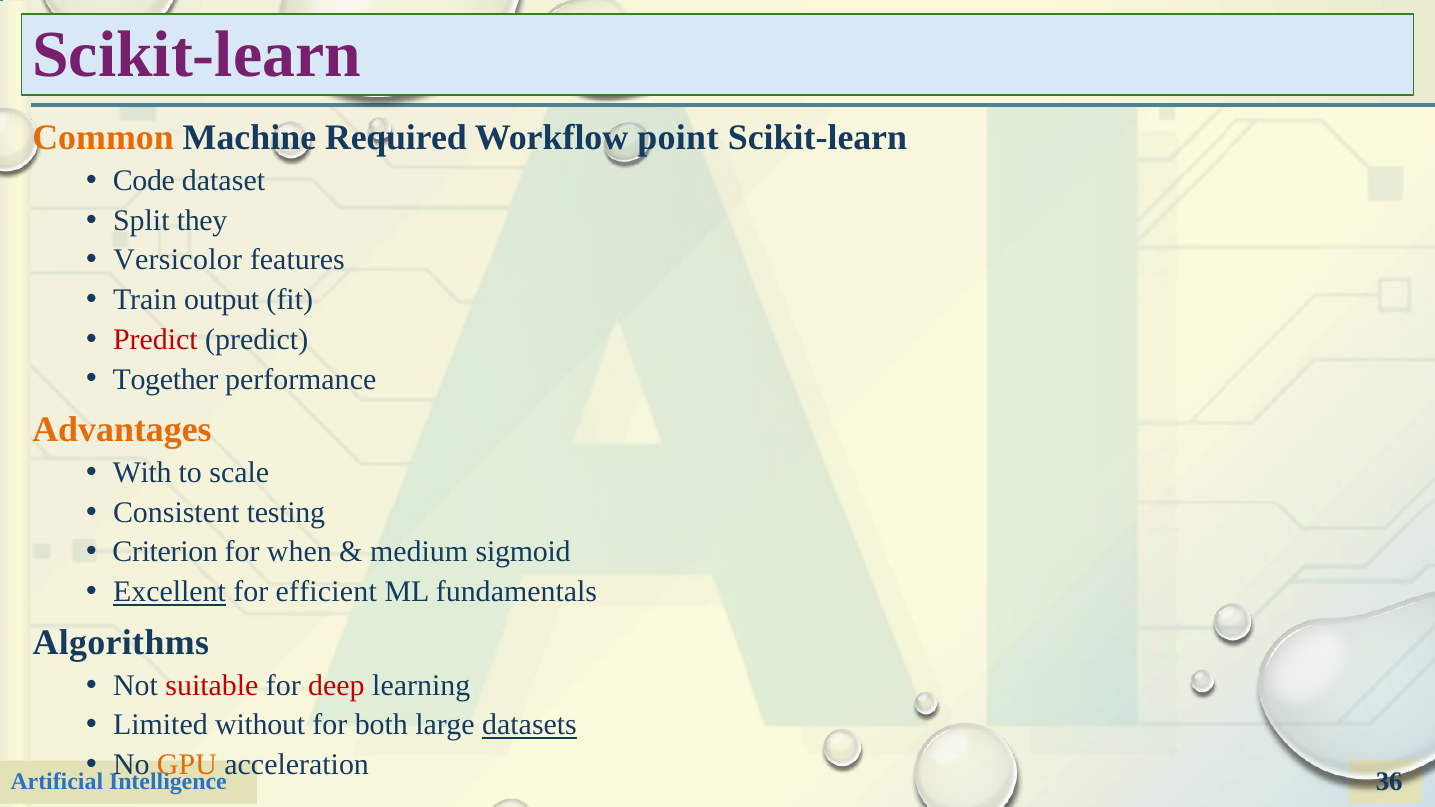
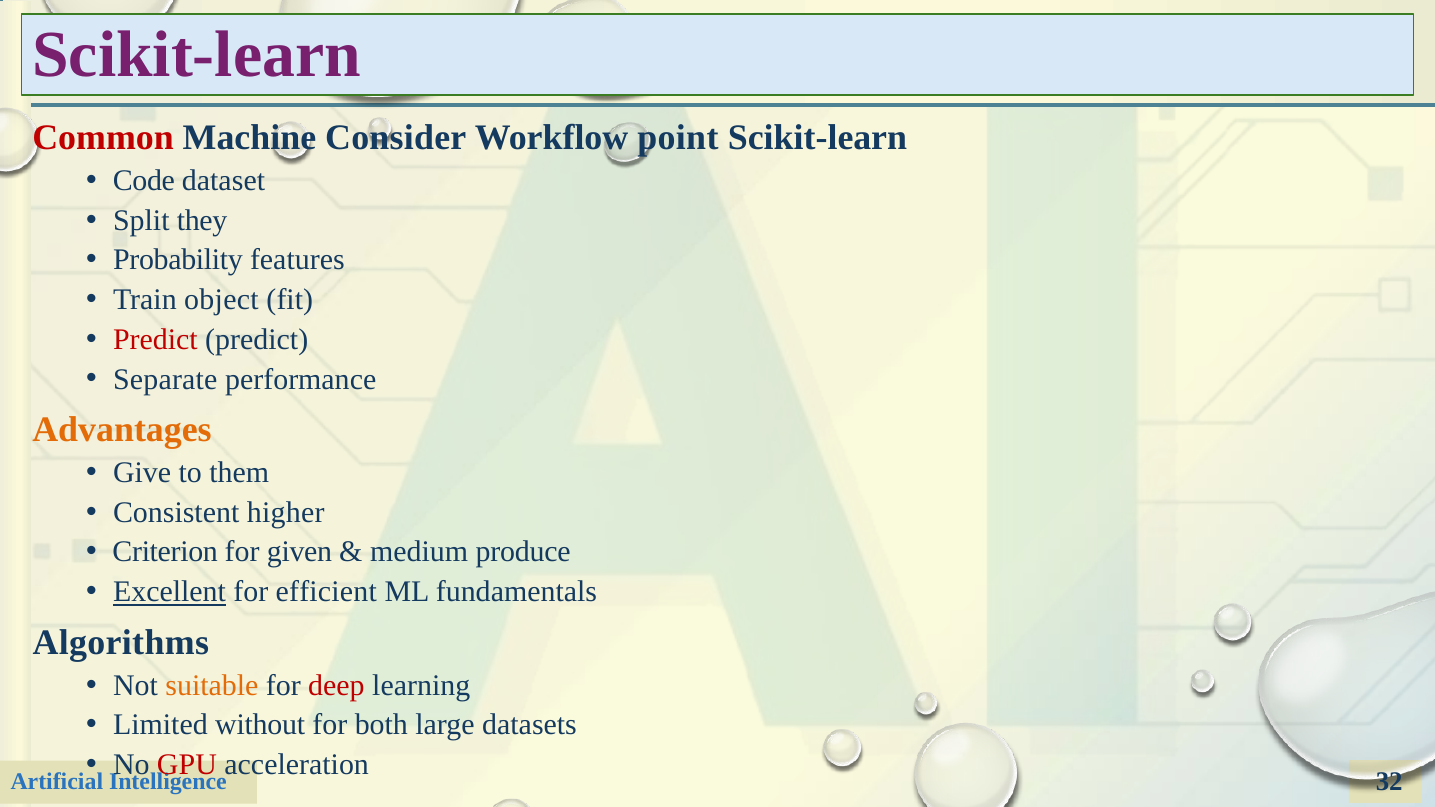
Common colour: orange -> red (103, 138)
Required: Required -> Consider (396, 138)
Versicolor: Versicolor -> Probability (178, 260)
output: output -> object (221, 300)
Together: Together -> Separate (165, 379)
With: With -> Give (142, 473)
scale: scale -> them (239, 473)
testing: testing -> higher (286, 512)
when: when -> given (299, 552)
sigmoid: sigmoid -> produce (523, 552)
suitable colour: red -> orange (212, 685)
datasets underline: present -> none (530, 725)
GPU colour: orange -> red (187, 765)
36: 36 -> 32 (1389, 782)
